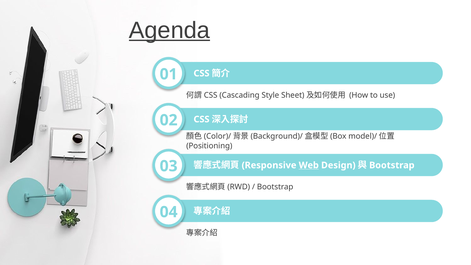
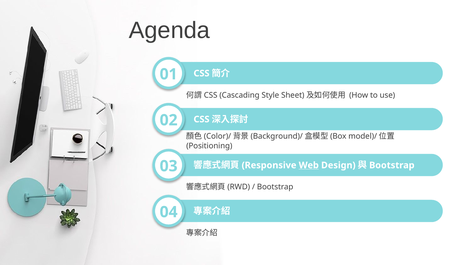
Agenda underline: present -> none (169, 30)
